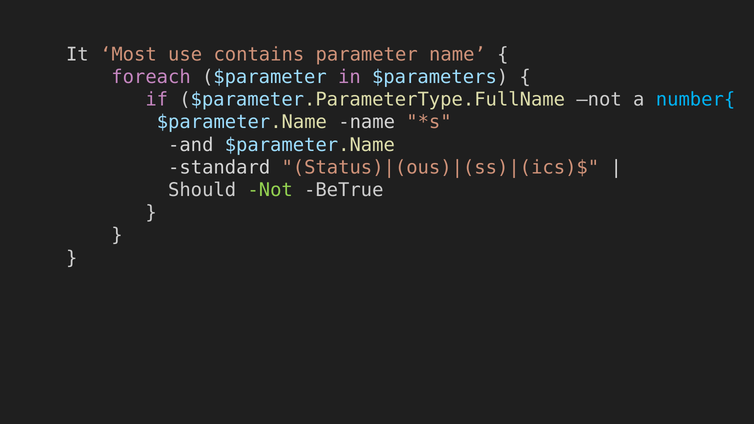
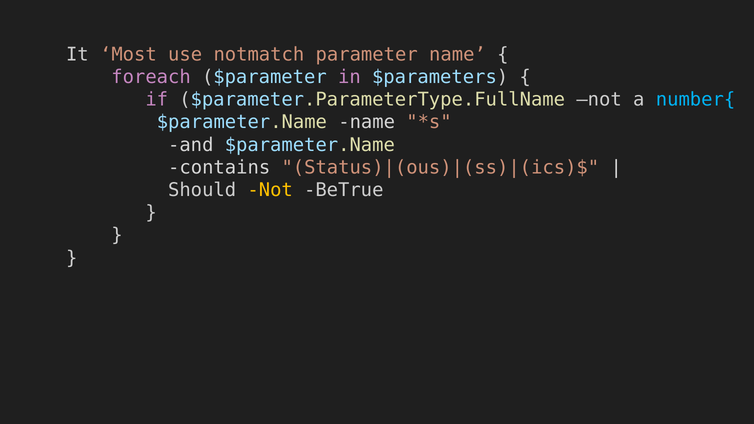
contains: contains -> notmatch (259, 54)
standard: standard -> contains (219, 167)
Not colour: light green -> yellow (270, 190)
